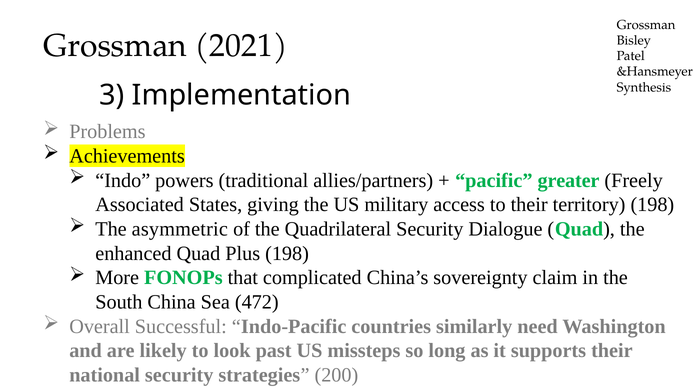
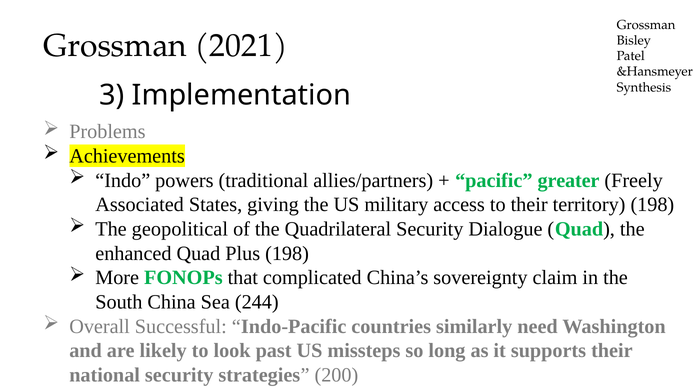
asymmetric: asymmetric -> geopolitical (180, 229)
472: 472 -> 244 (257, 302)
